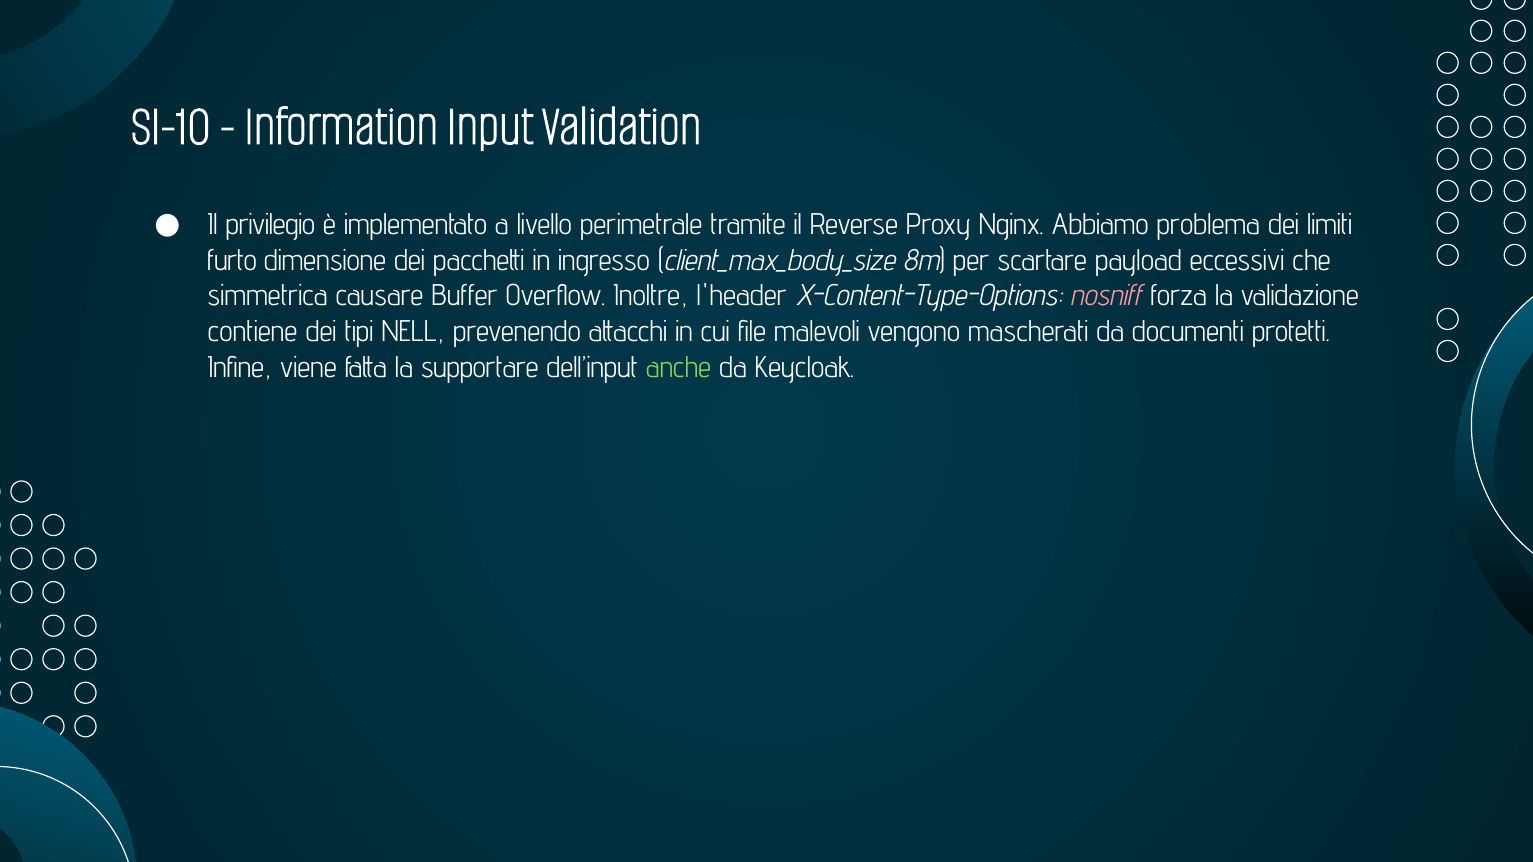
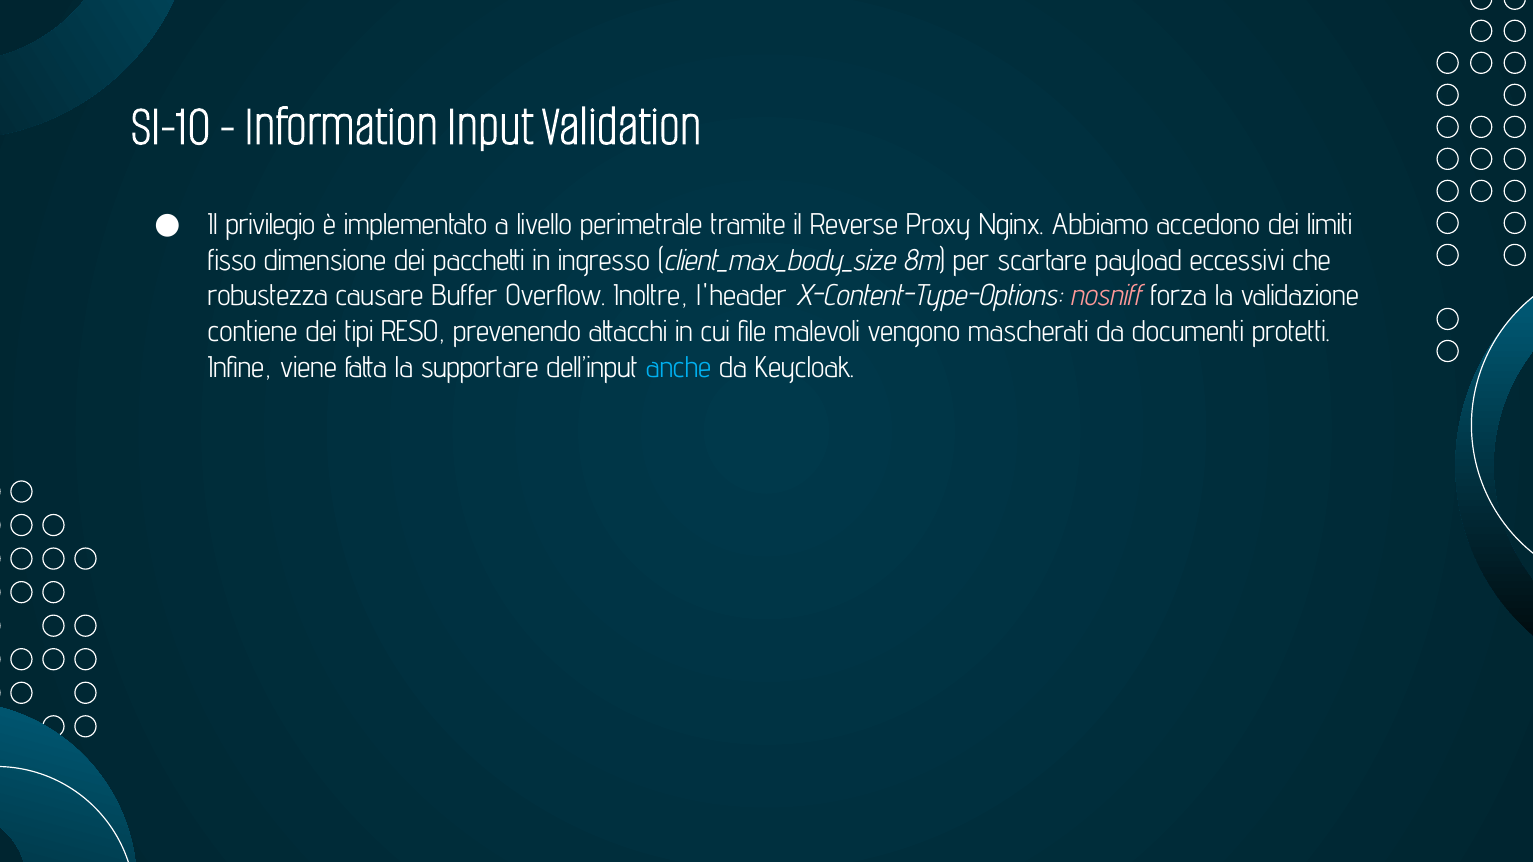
problema: problema -> accedono (1208, 225)
furto: furto -> fisso (232, 260)
simmetrica: simmetrica -> robustezza (268, 296)
NELL: NELL -> RESO (413, 332)
anche colour: light green -> light blue (679, 368)
